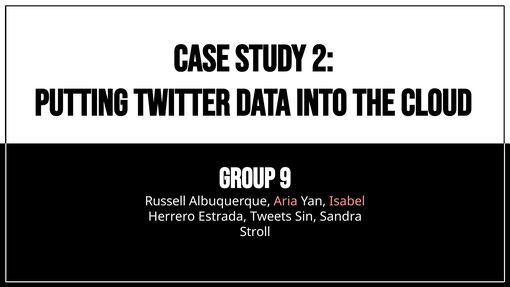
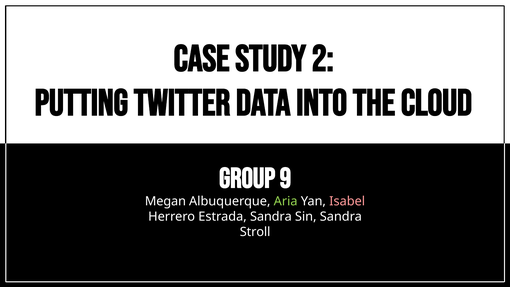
Russell: Russell -> Megan (165, 201)
Aria colour: pink -> light green (286, 201)
Estrada Tweets: Tweets -> Sandra (271, 217)
